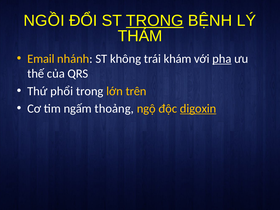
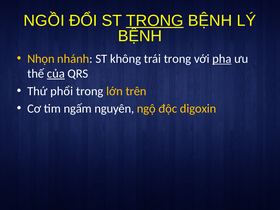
THẢM: THẢM -> BỆNH (140, 36)
Email: Email -> Nhọn (41, 59)
trái khám: khám -> trong (177, 59)
của underline: none -> present (56, 74)
thoảng: thoảng -> nguyên (114, 109)
digoxin underline: present -> none (198, 109)
